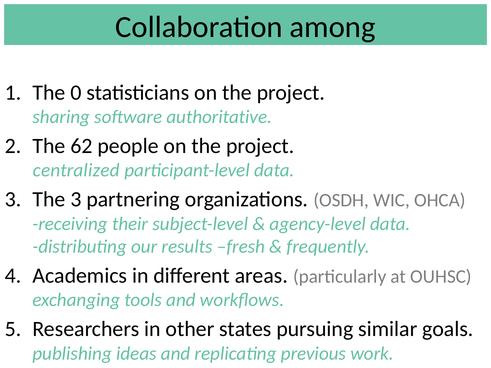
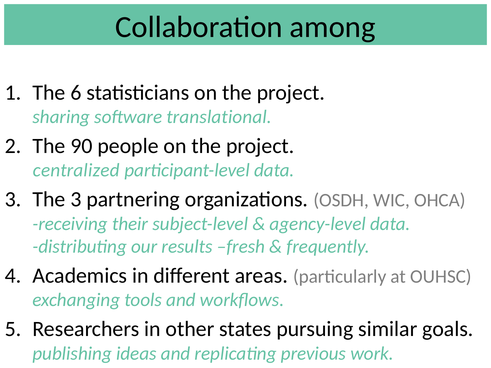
0: 0 -> 6 (76, 93)
authoritative: authoritative -> translational (219, 117)
62: 62 -> 90 (81, 146)
